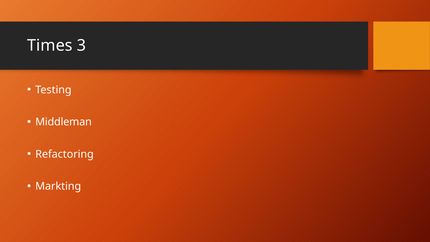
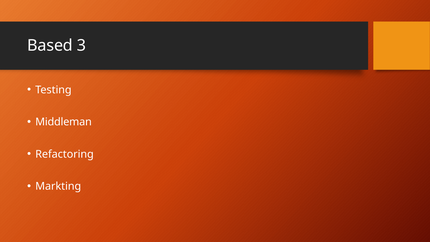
Times: Times -> Based (50, 46)
